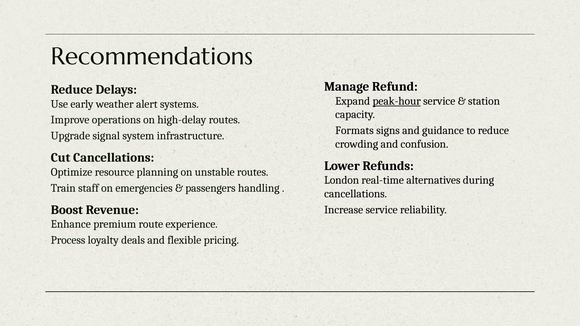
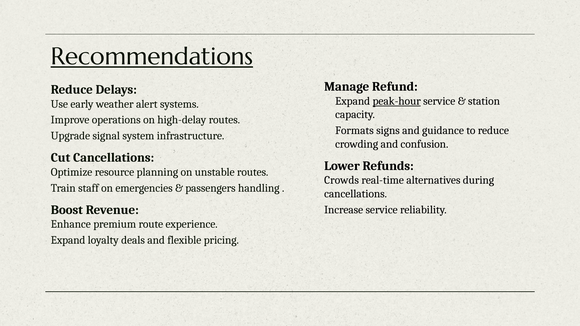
Recommendations underline: none -> present (152, 57)
London: London -> Crowds (342, 180)
Process: Process -> Expand (68, 240)
